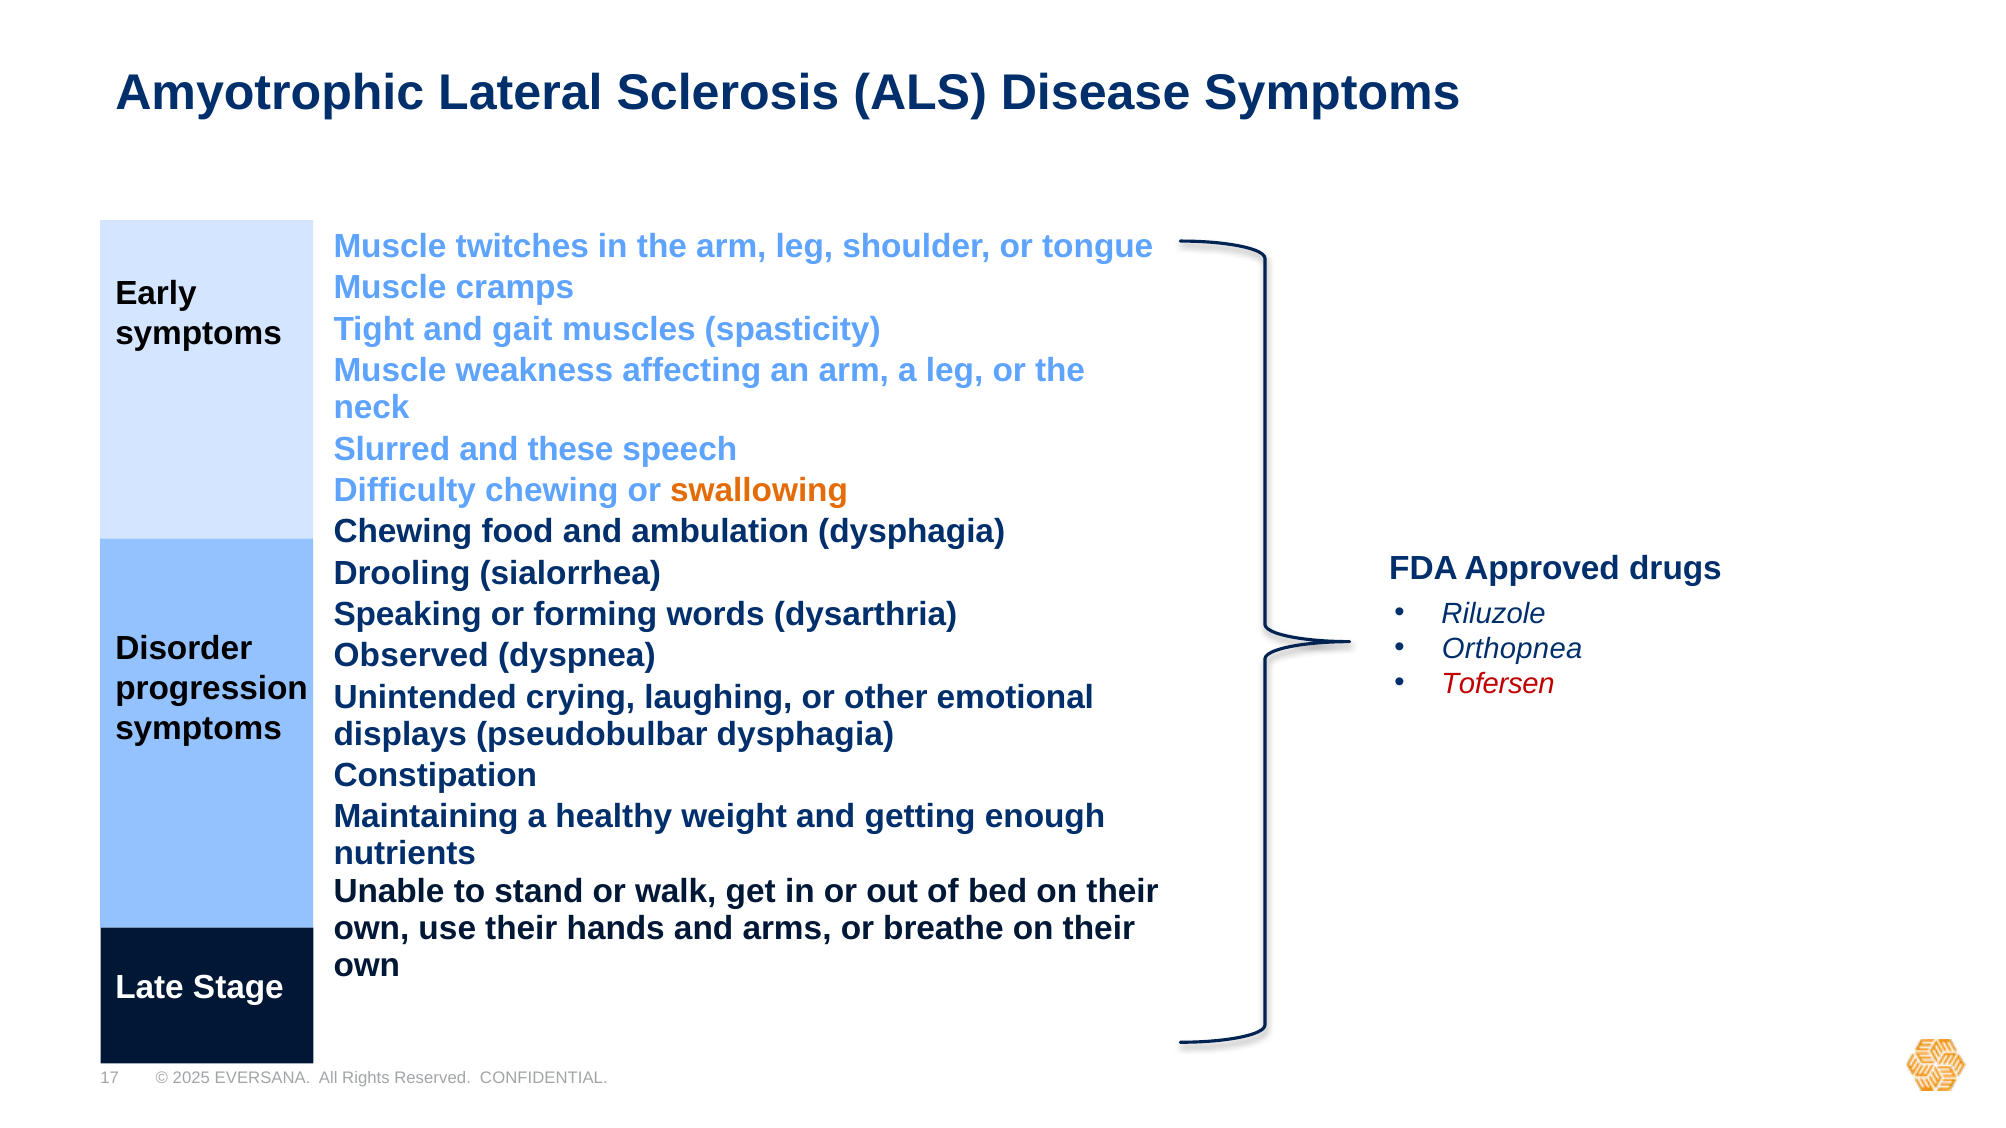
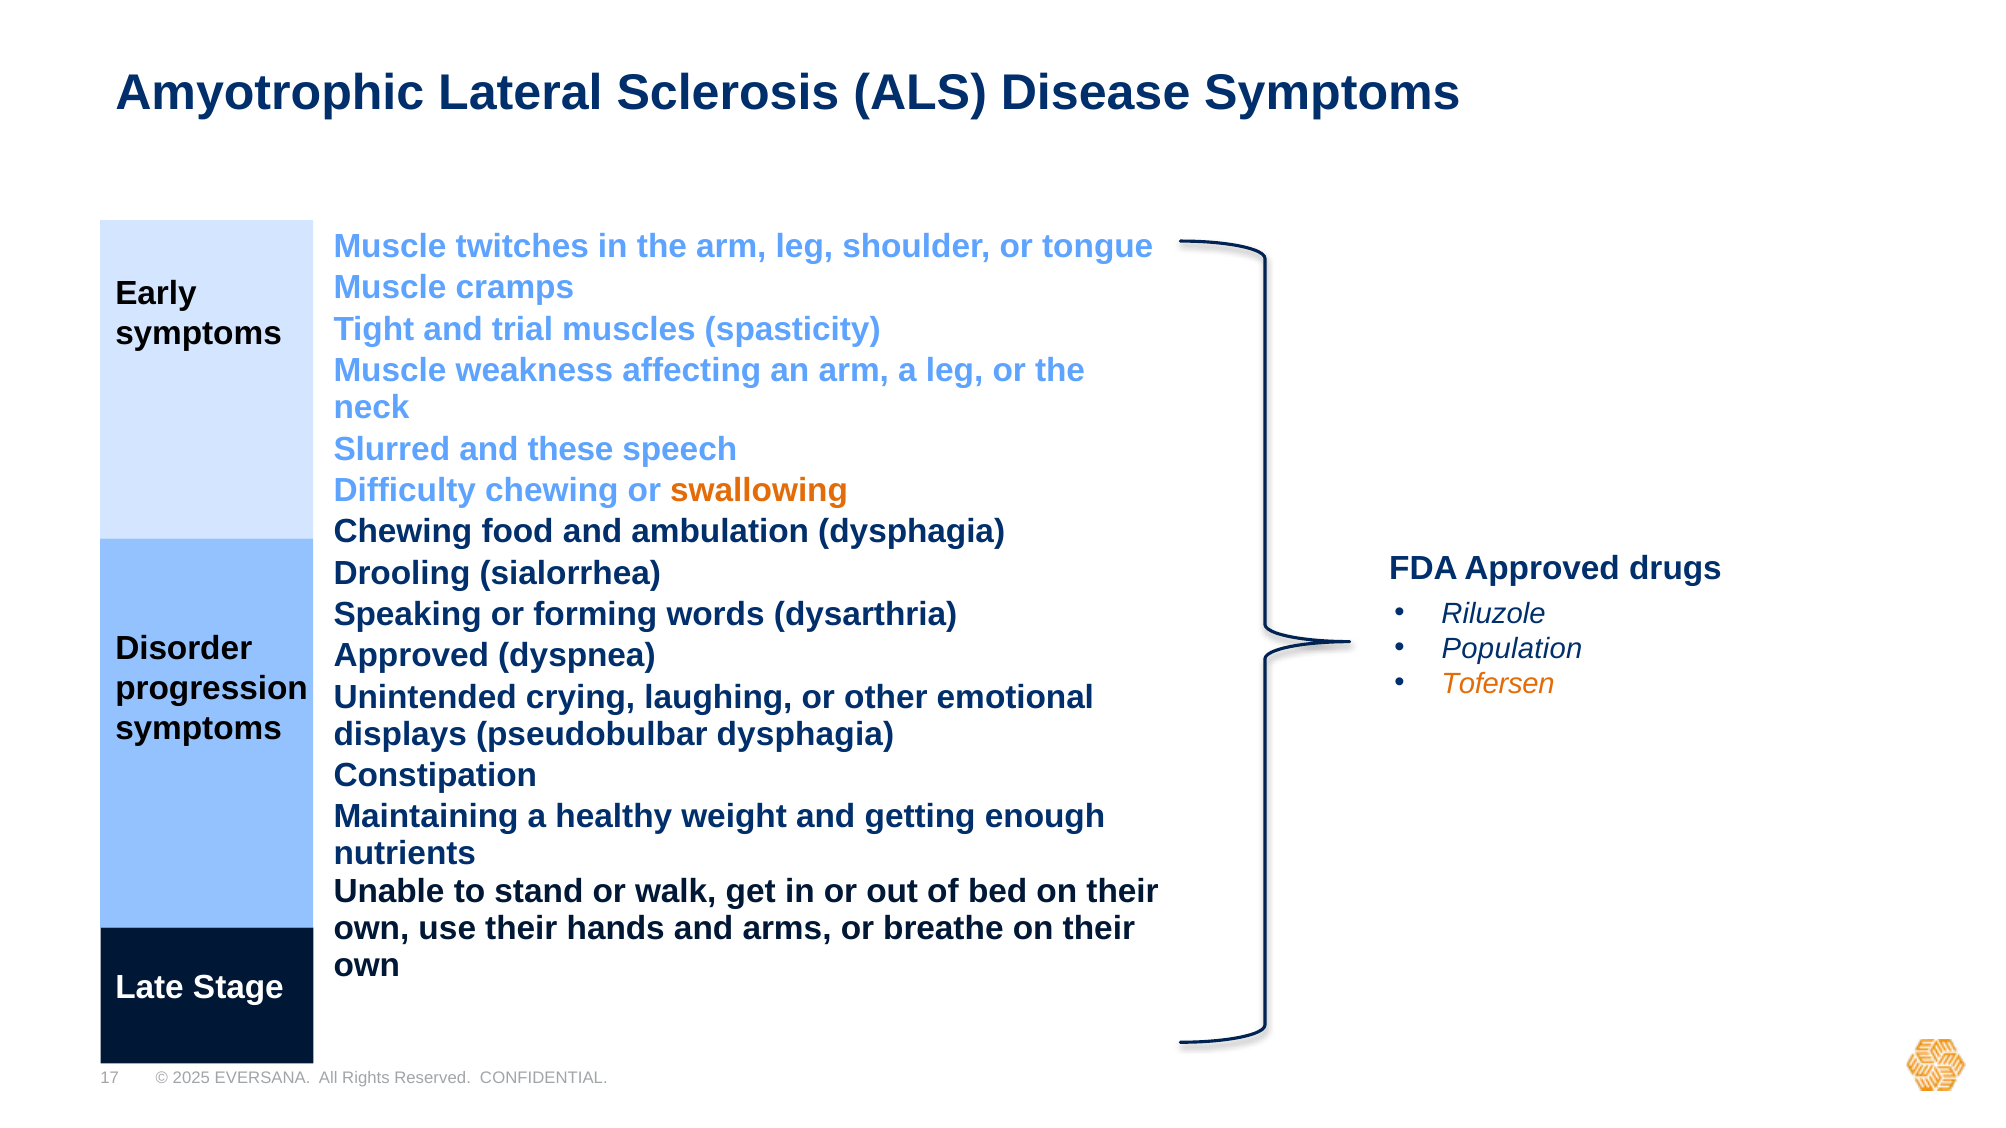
gait: gait -> trial (522, 329)
Orthopnea: Orthopnea -> Population (1512, 649)
Observed: Observed -> Approved (411, 656)
Tofersen colour: red -> orange (1498, 684)
